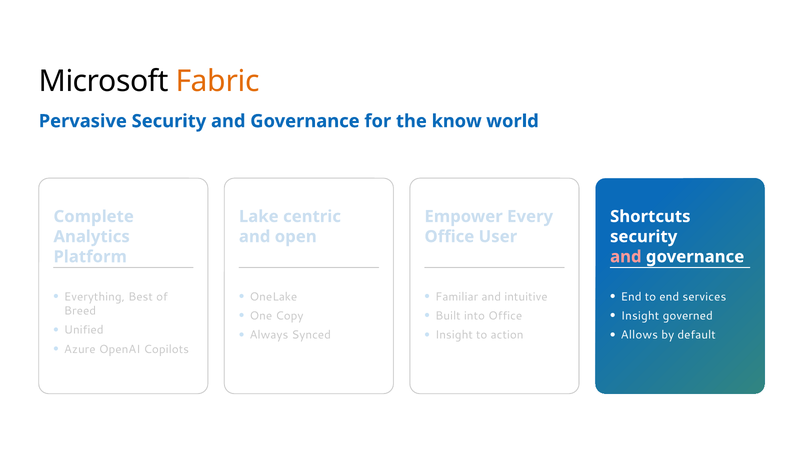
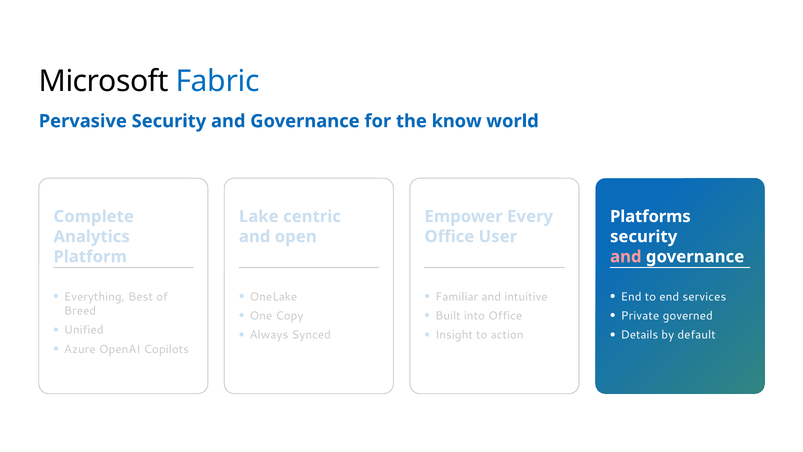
Fabric colour: orange -> blue (218, 81)
Shortcuts: Shortcuts -> Platforms (650, 216)
Insight: Insight -> Private (640, 316)
Allows: Allows -> Details (639, 335)
